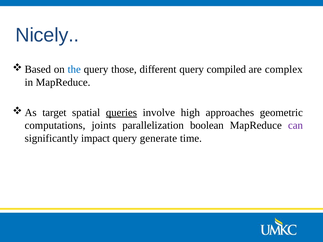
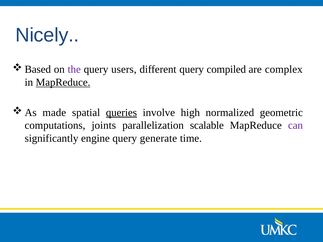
the colour: blue -> purple (74, 70)
those: those -> users (124, 70)
MapReduce underline: none -> present (63, 82)
target: target -> made (54, 113)
approaches: approaches -> normalized (230, 113)
boolean: boolean -> scalable (207, 125)
impact: impact -> engine (95, 138)
